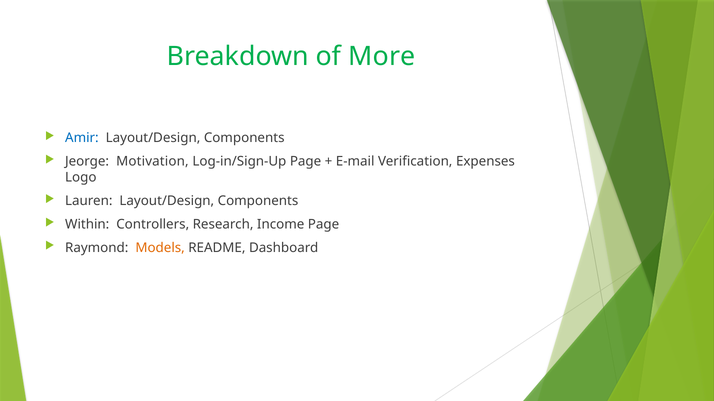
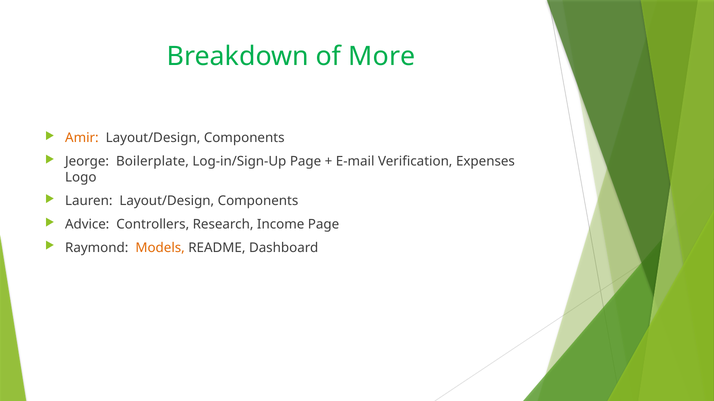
Amir colour: blue -> orange (82, 138)
Motivation: Motivation -> Boilerplate (152, 162)
Within: Within -> Advice (87, 225)
